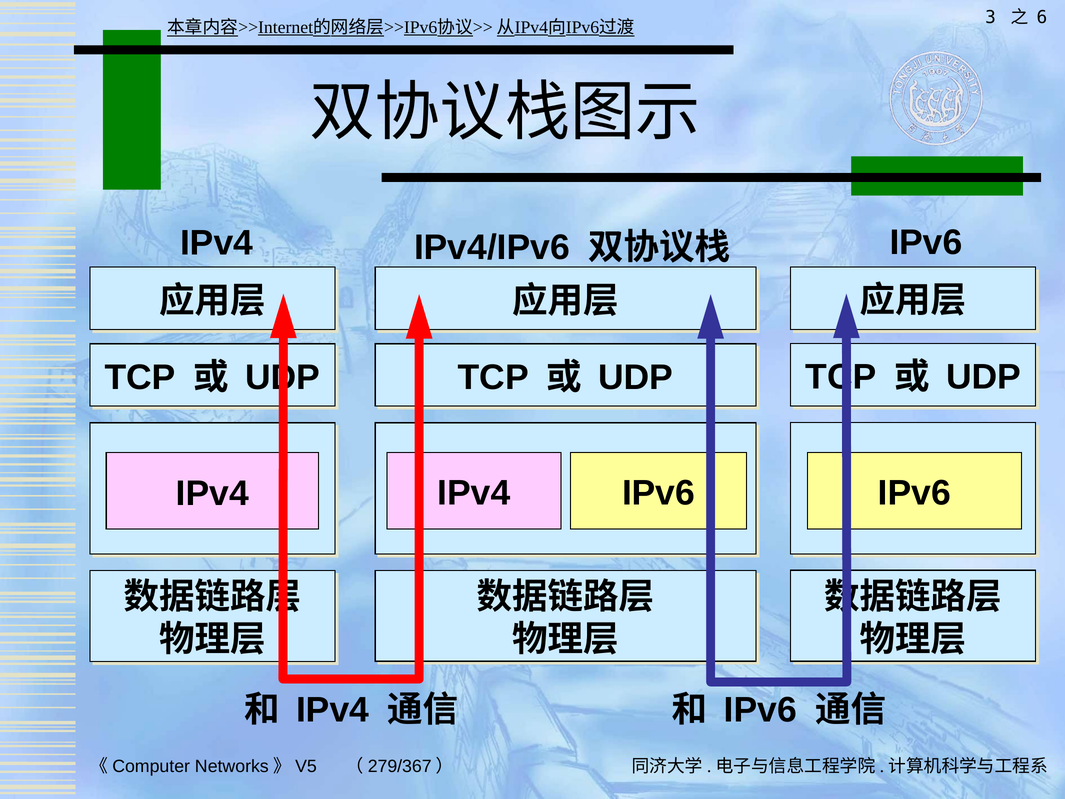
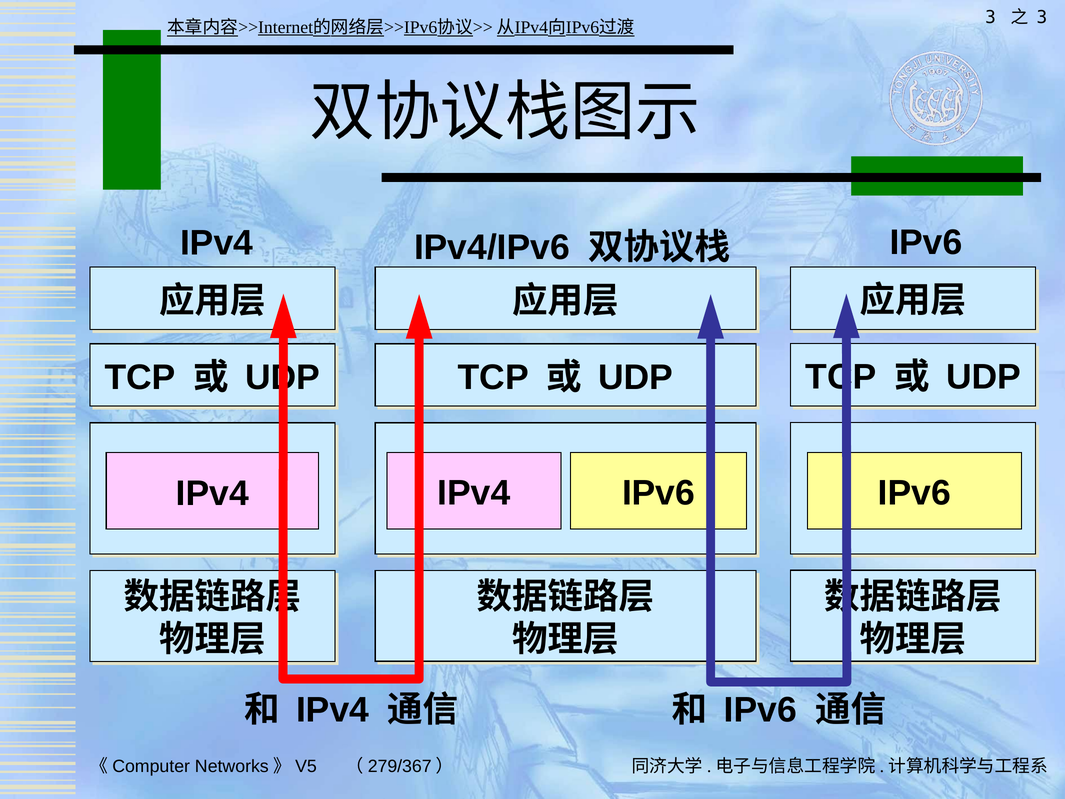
6: 6 -> 3 (1042, 17)
